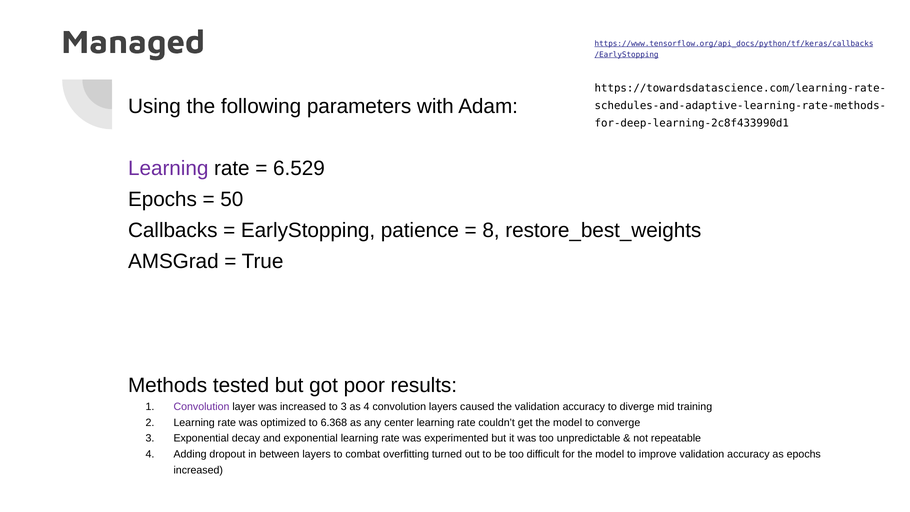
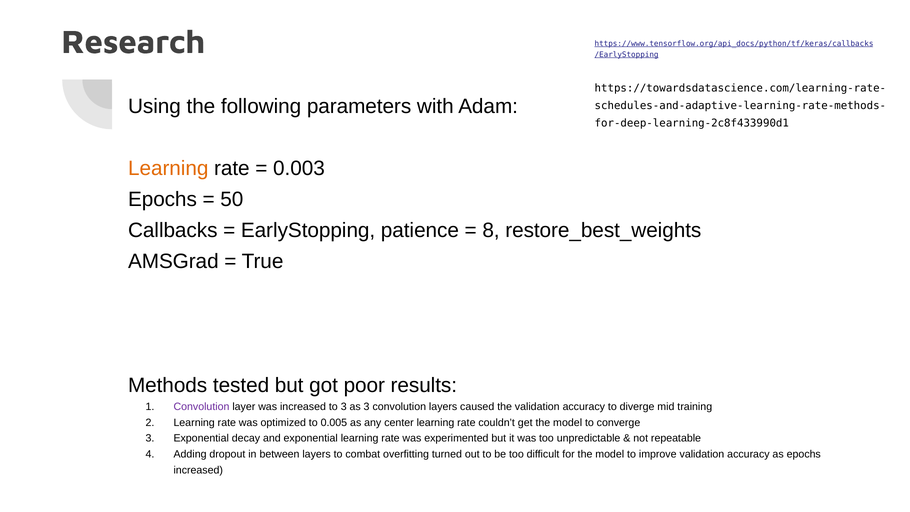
Managed: Managed -> Research (133, 42)
Learning colour: purple -> orange (168, 169)
6.529: 6.529 -> 0.003 (299, 169)
as 4: 4 -> 3 (367, 407)
6.368: 6.368 -> 0.005 (334, 423)
